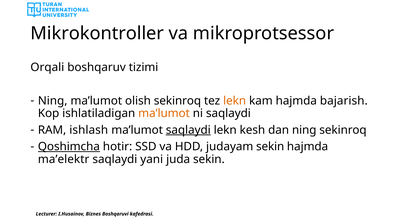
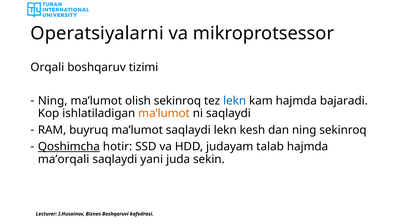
Mikrokontroller: Mikrokontroller -> Operatsiyalarni (97, 34)
lekn colour: orange -> blue (235, 101)
bajarish: bajarish -> bajaradi (344, 101)
ishlash: ishlash -> buyruq (89, 130)
saqlaydi underline: present -> none (188, 130)
judayam sekin: sekin -> talab (270, 147)
ma’elektr: ma’elektr -> ma’orqali (64, 160)
